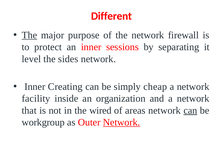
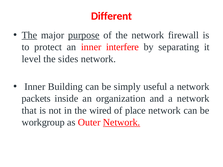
purpose underline: none -> present (84, 35)
sessions: sessions -> interfere (123, 47)
Creating: Creating -> Building (65, 87)
cheap: cheap -> useful (155, 87)
facility: facility -> packets (36, 99)
areas: areas -> place (135, 111)
can underline: present -> none (190, 111)
